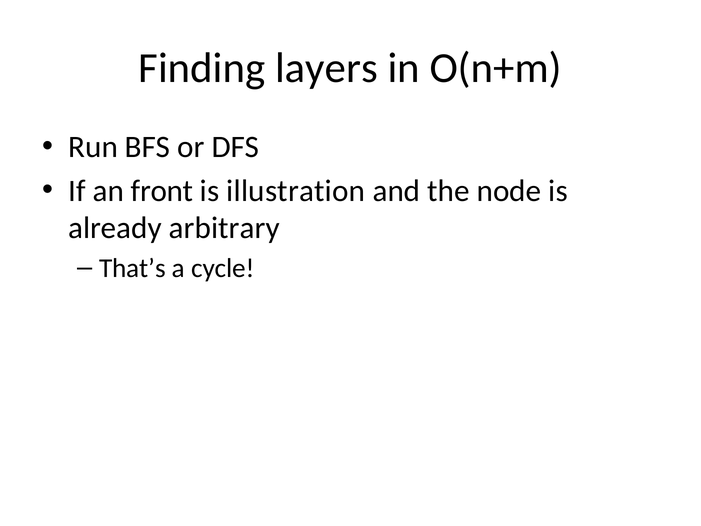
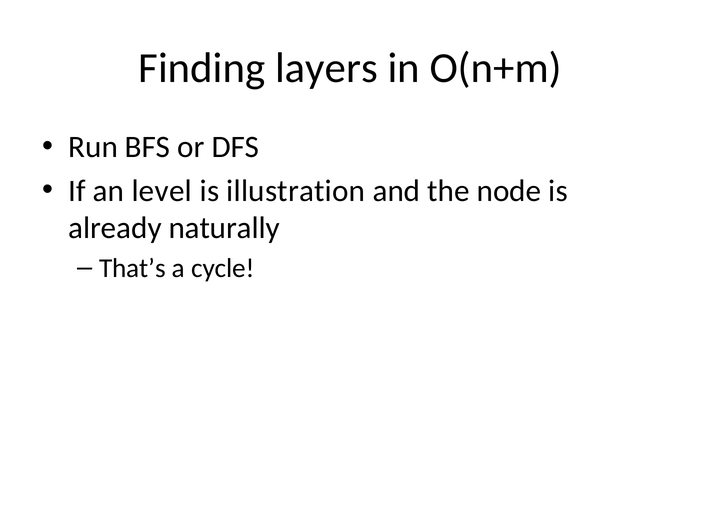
front: front -> level (162, 191)
arbitrary: arbitrary -> naturally (224, 228)
